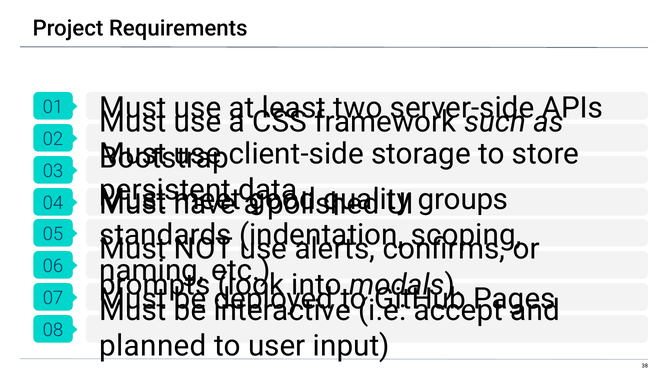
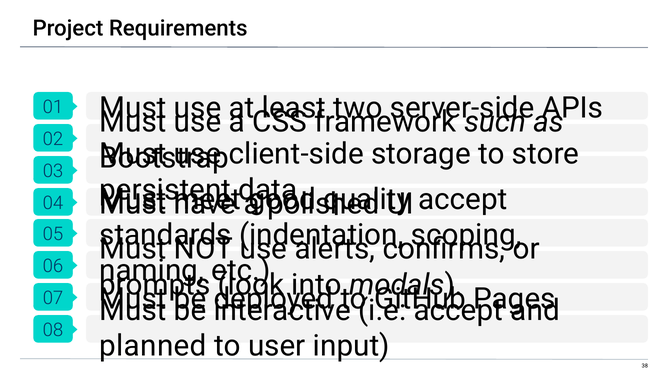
groups: groups -> accept (463, 199)
